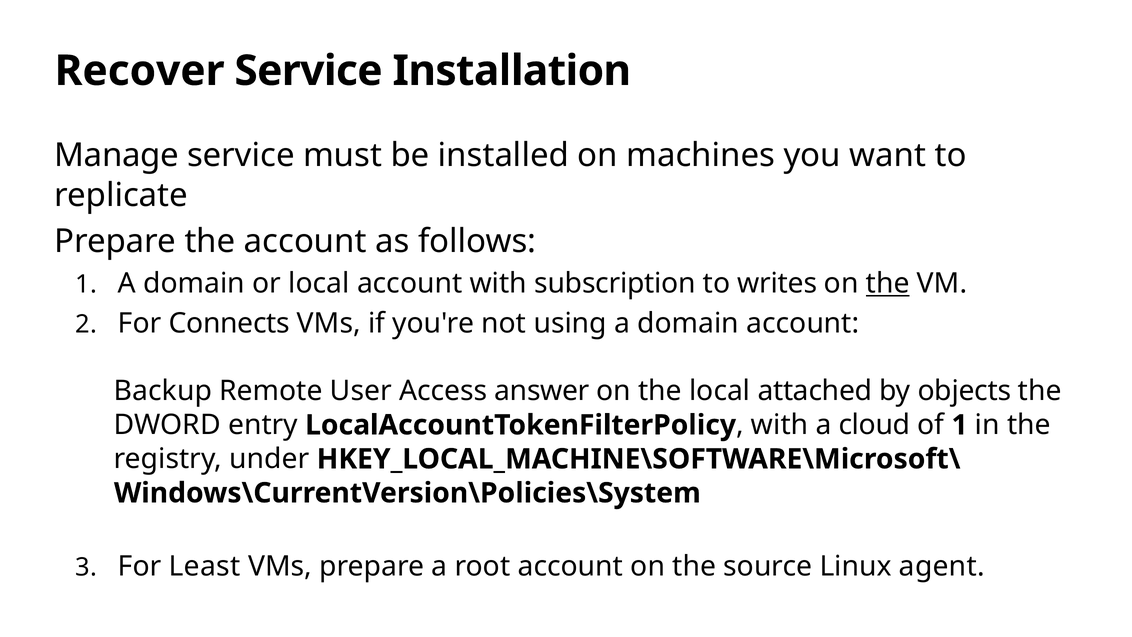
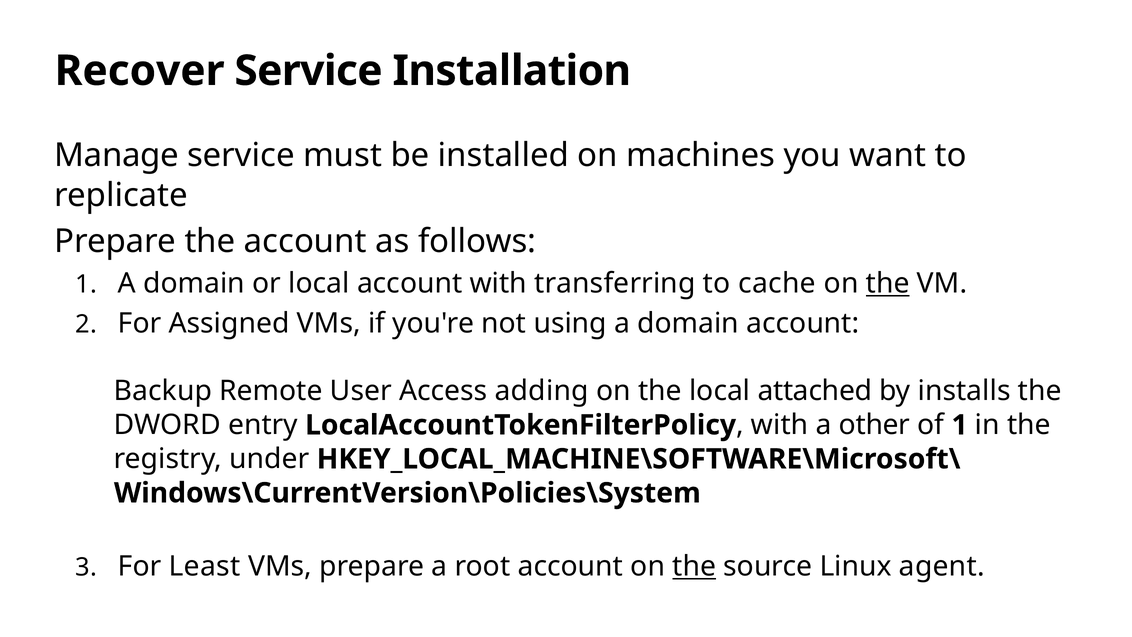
subscription: subscription -> transferring (615, 283)
writes: writes -> cache (777, 283)
Connects: Connects -> Assigned (229, 323)
answer: answer -> adding (542, 391)
objects: objects -> installs (964, 391)
cloud: cloud -> other (874, 425)
the underline: none -> present (694, 566)
